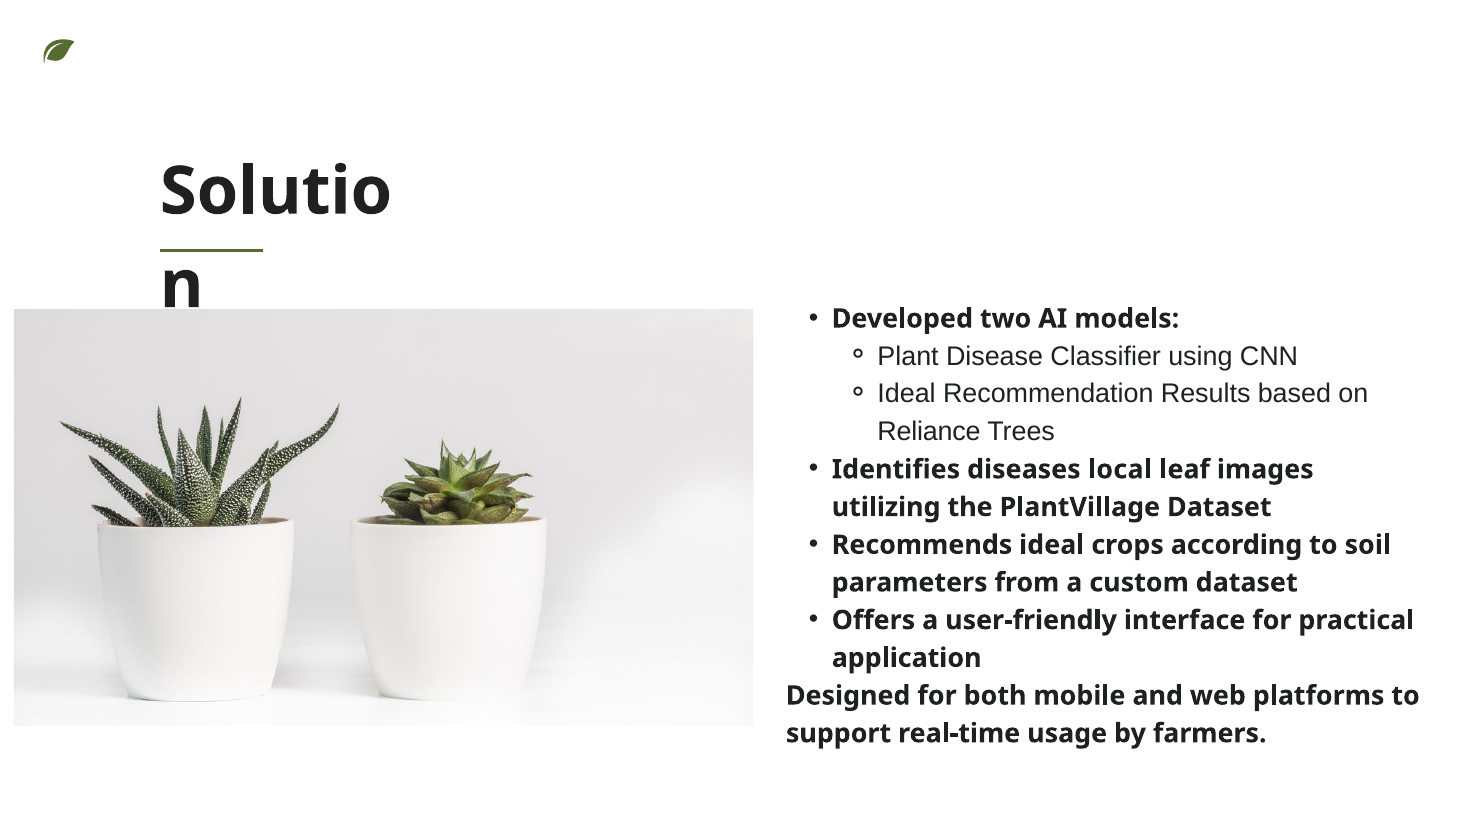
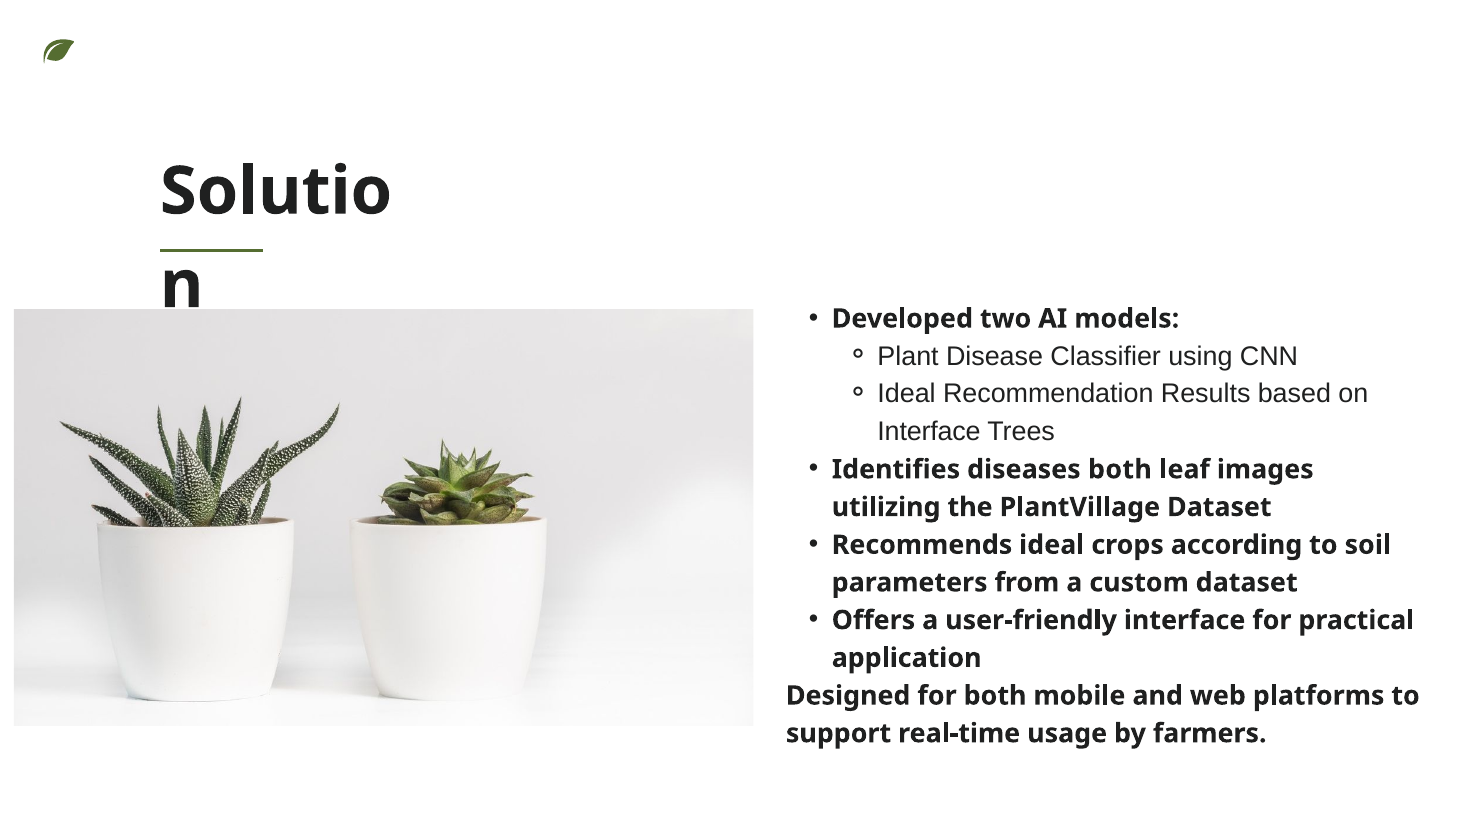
Reliance: Reliance -> Interface (929, 432)
diseases local: local -> both (1120, 469)
